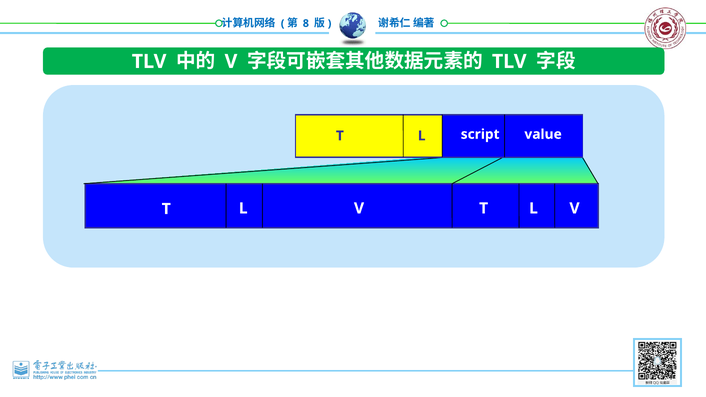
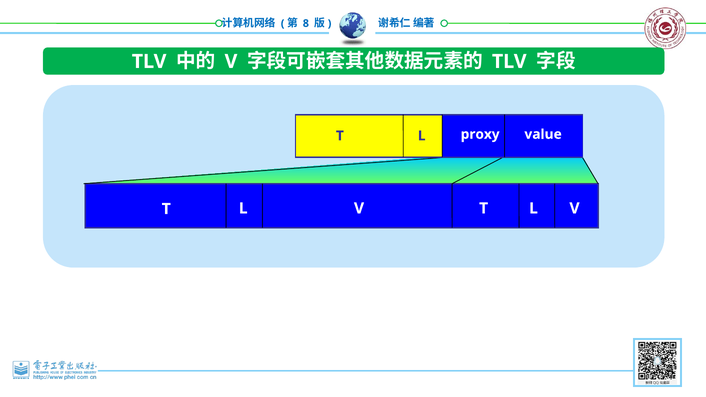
script: script -> proxy (480, 134)
